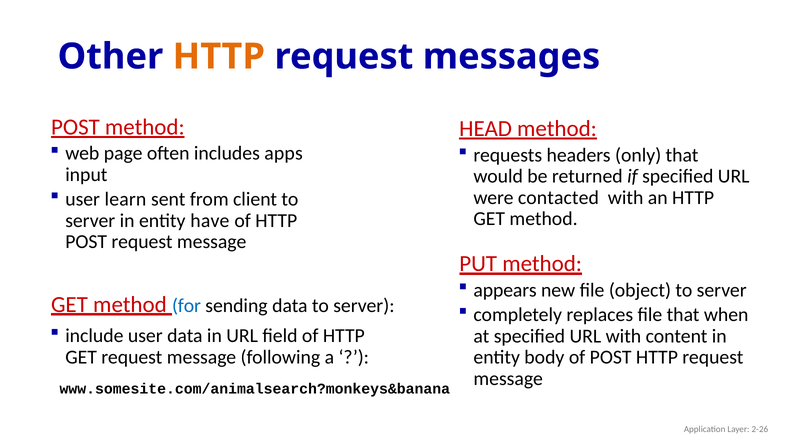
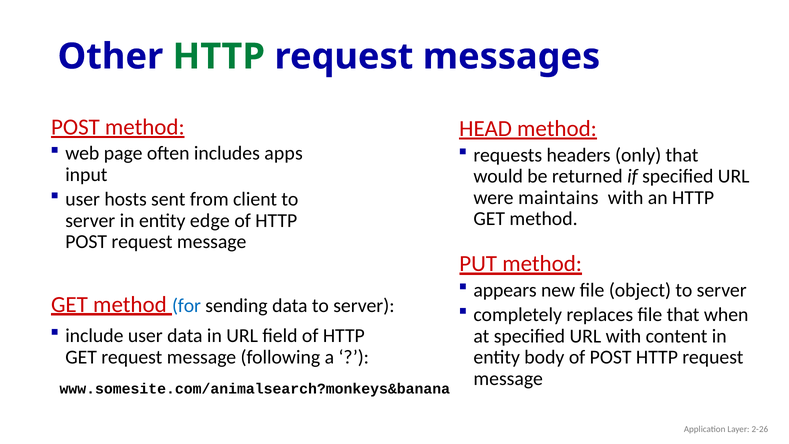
HTTP colour: orange -> green (219, 57)
learn: learn -> hosts (126, 199)
contacted: contacted -> maintains (558, 198)
have: have -> edge (210, 221)
